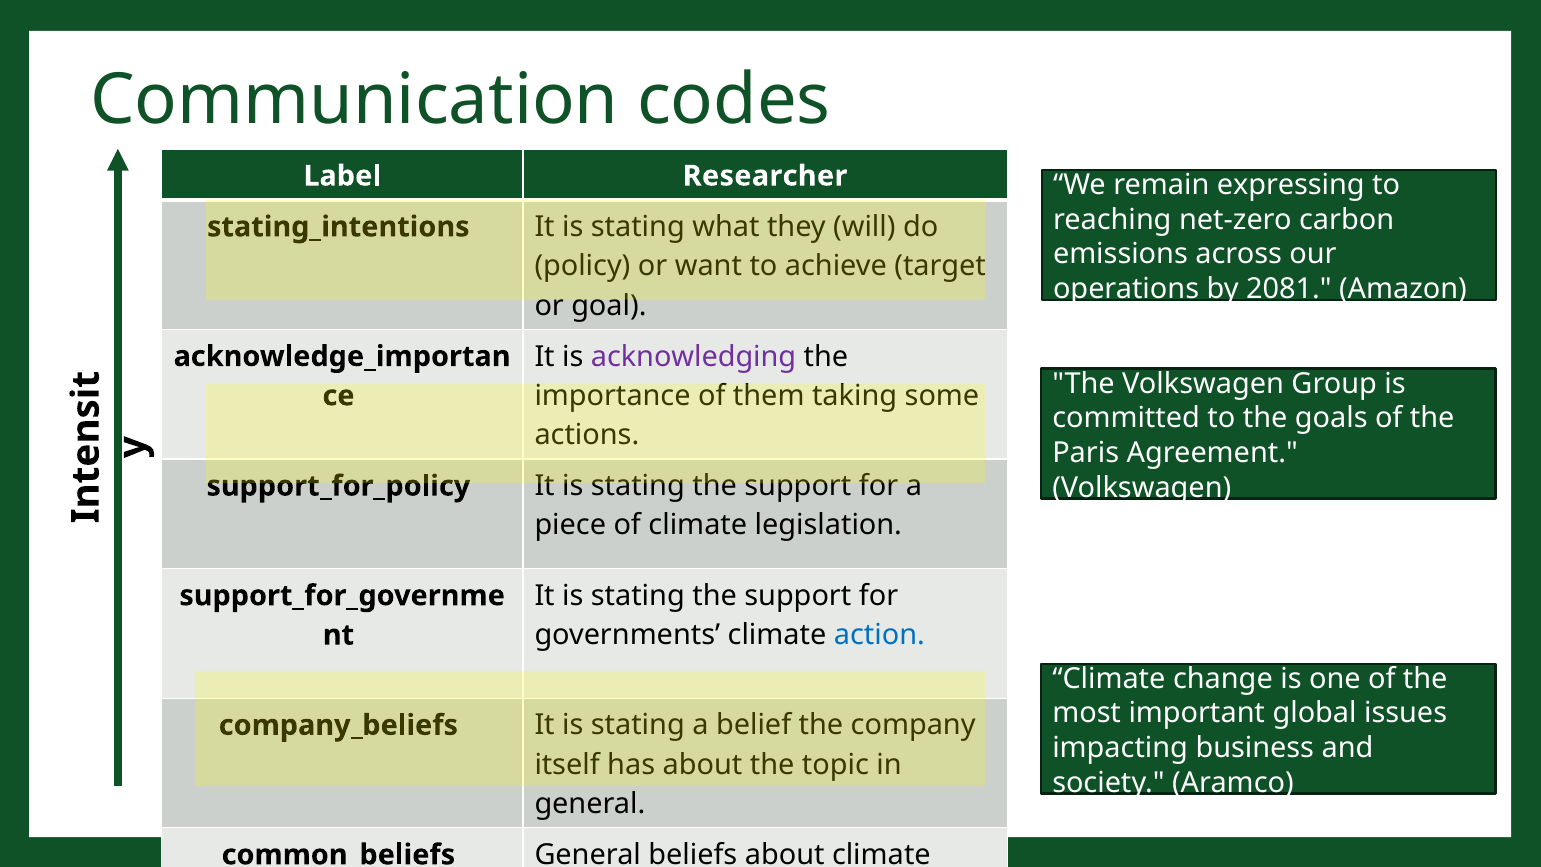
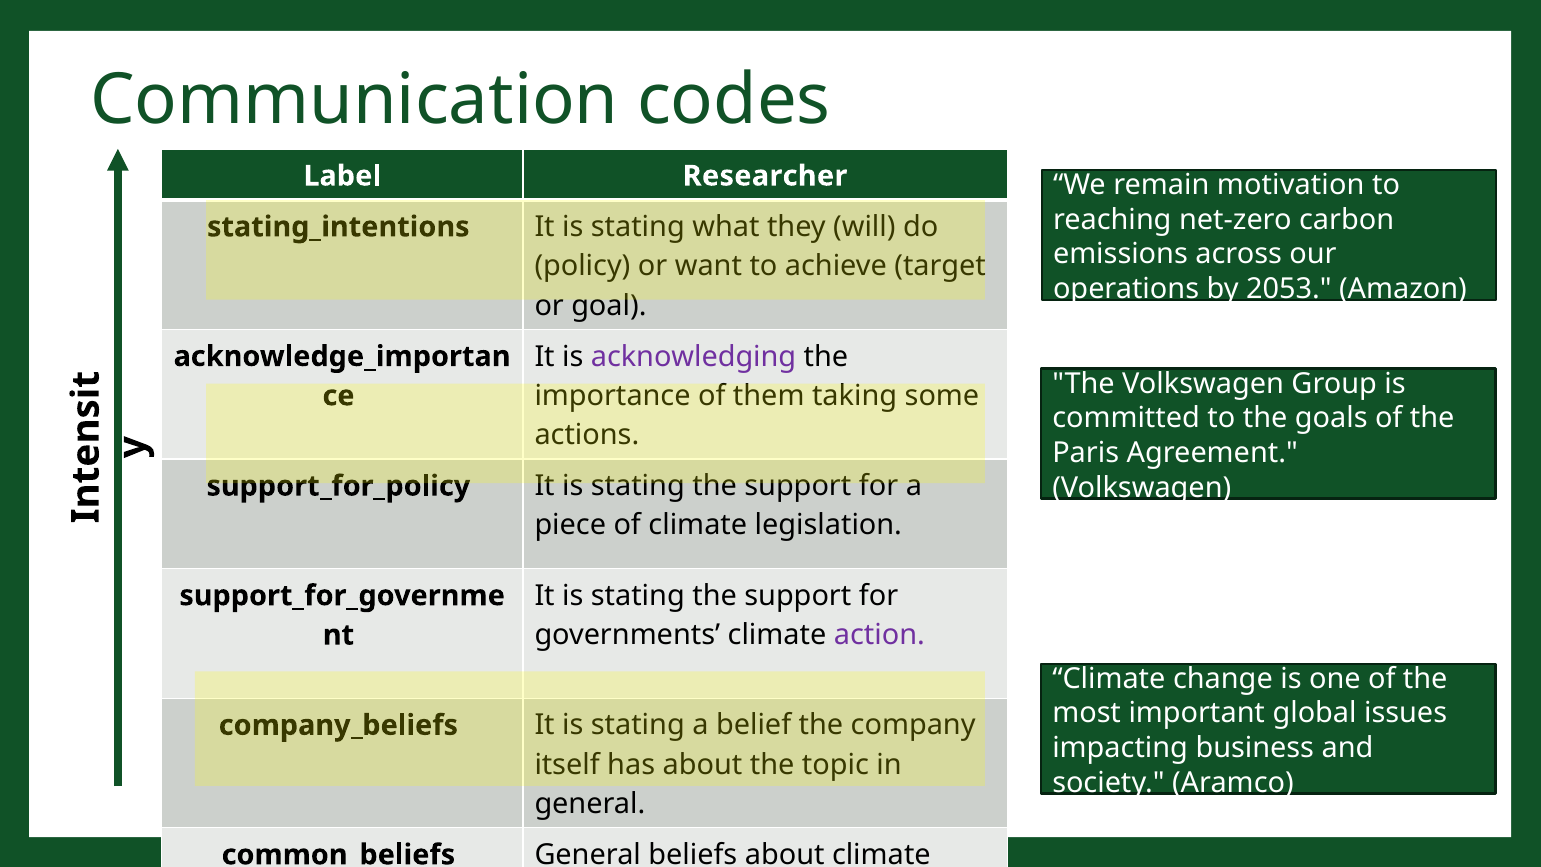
remain expressing: expressing -> motivation (1291, 185)
2081: 2081 -> 2053 (1289, 289)
action colour: blue -> purple (879, 635)
